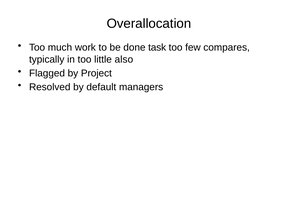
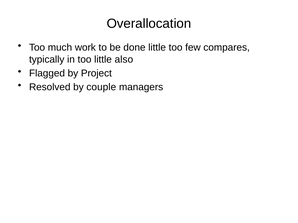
done task: task -> little (157, 48)
default: default -> couple (101, 87)
